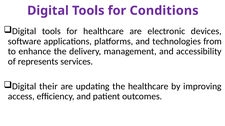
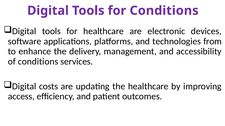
of represents: represents -> conditions (38, 62)
their: their -> costs (49, 87)
